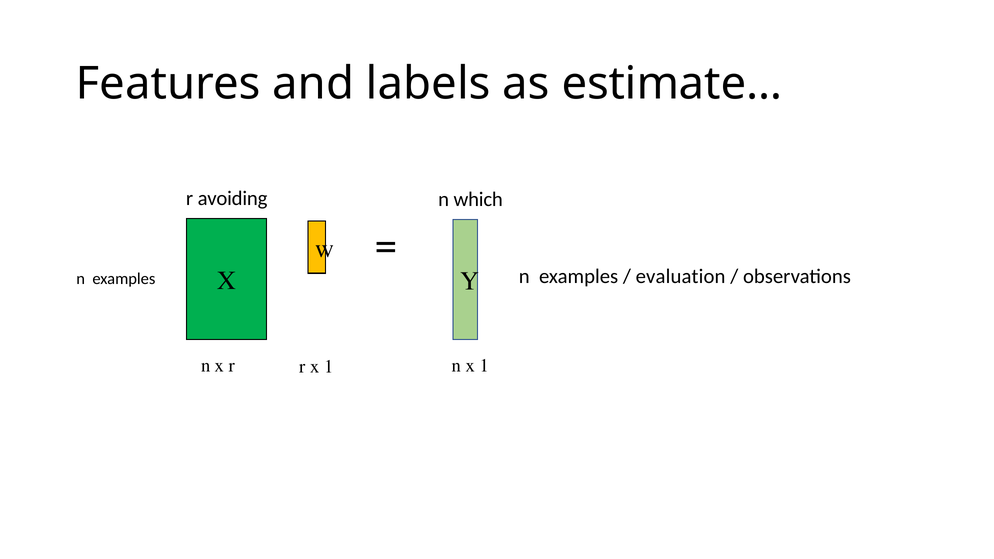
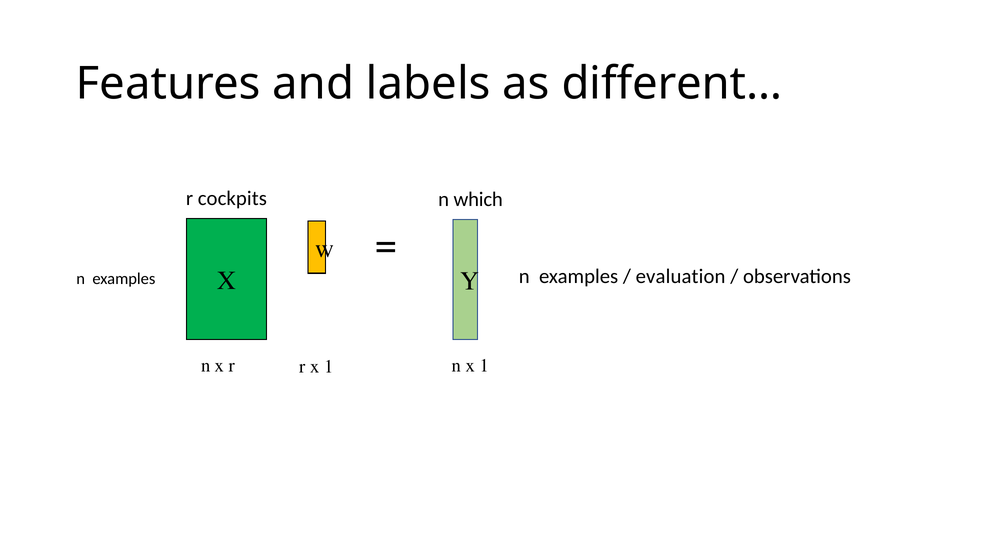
estimate…: estimate… -> different… (672, 83)
avoiding: avoiding -> cockpits (232, 198)
